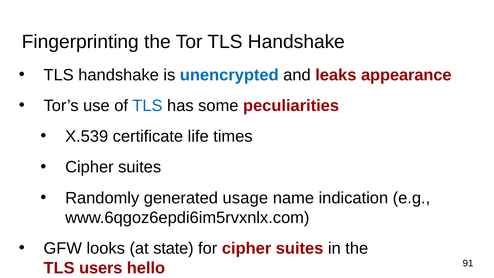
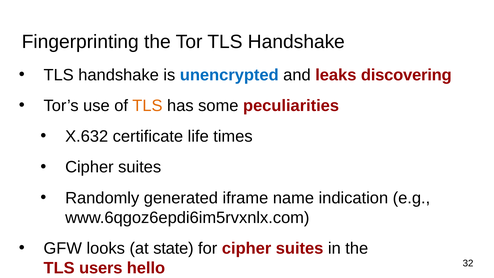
appearance: appearance -> discovering (406, 75)
TLS colour: blue -> orange (147, 106)
X.539: X.539 -> X.632 (87, 136)
usage: usage -> iframe (245, 198)
91: 91 -> 32 (468, 263)
